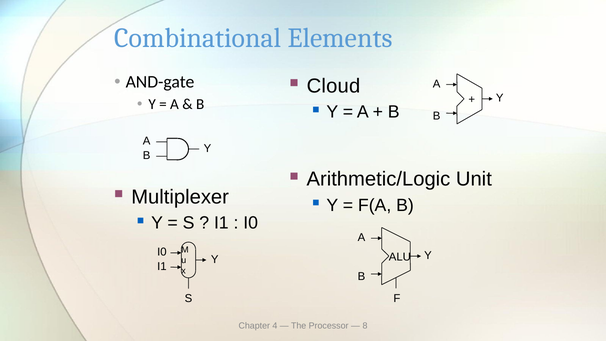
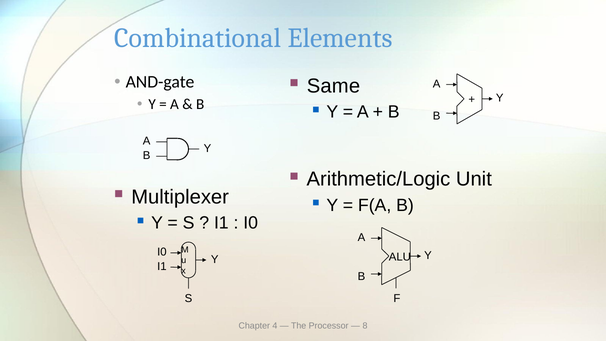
Cloud: Cloud -> Same (333, 86)
